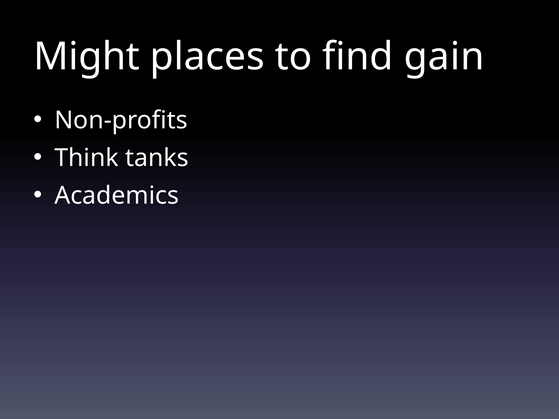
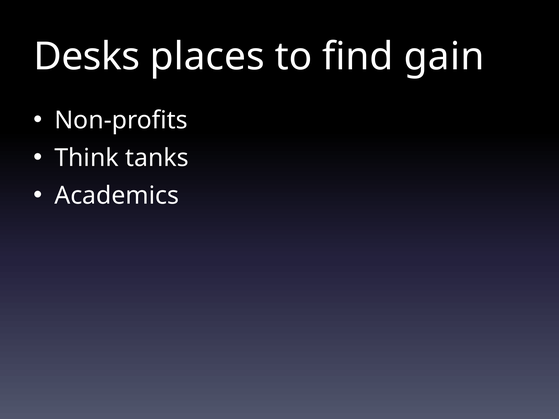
Might: Might -> Desks (87, 57)
